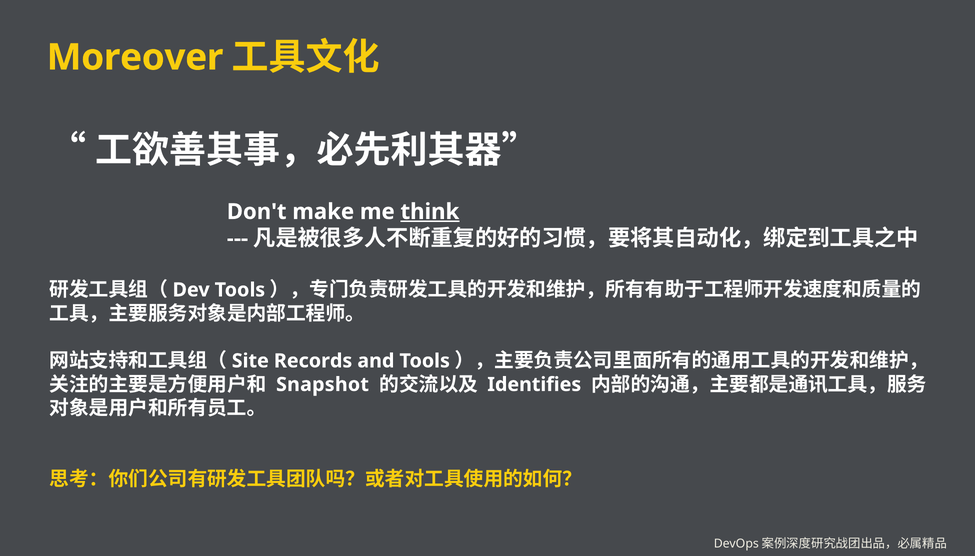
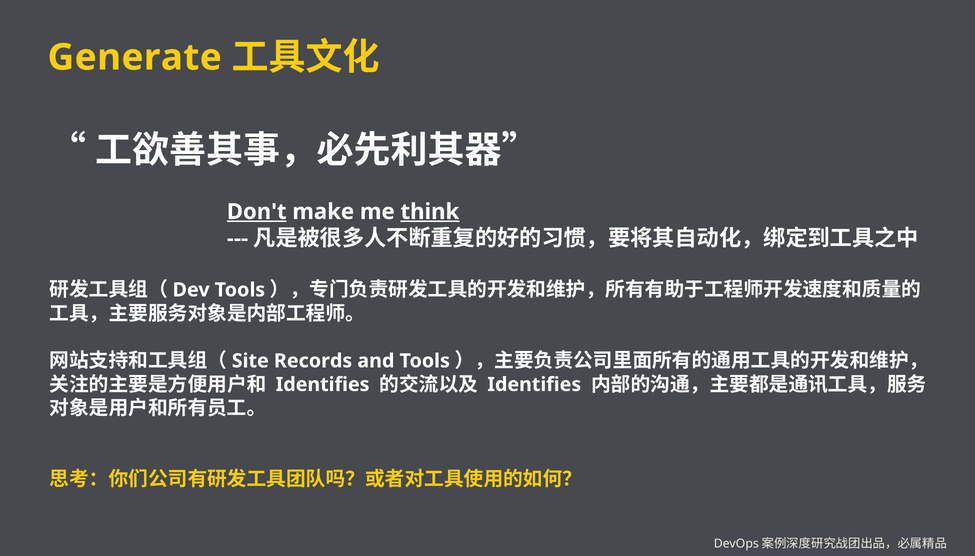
Moreover: Moreover -> Generate (135, 57)
Don't underline: none -> present (257, 212)
Snapshot: Snapshot -> Identifies (323, 384)
